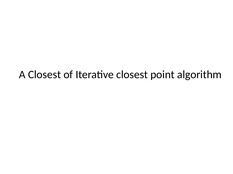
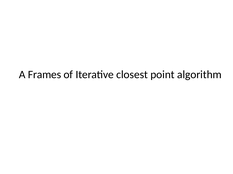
A Closest: Closest -> Frames (45, 75)
